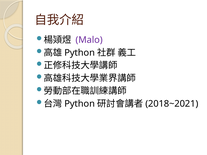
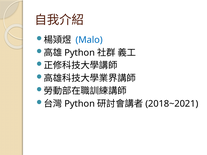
Malo colour: purple -> blue (89, 40)
